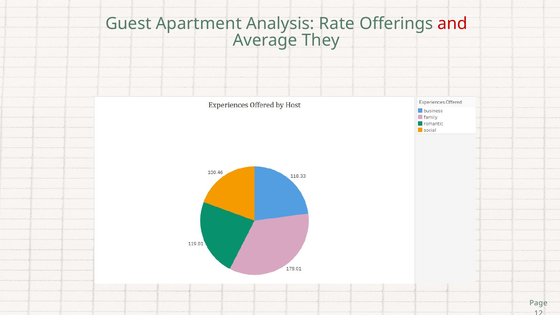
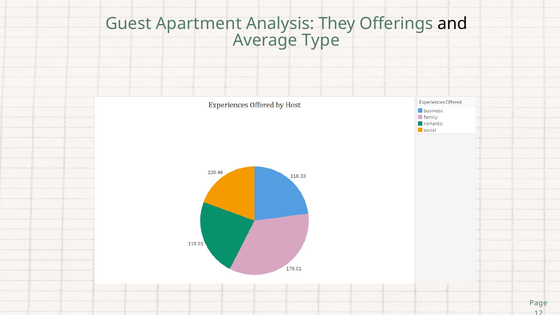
Rate: Rate -> They (337, 24)
and colour: red -> black (453, 24)
They: They -> Type (321, 40)
